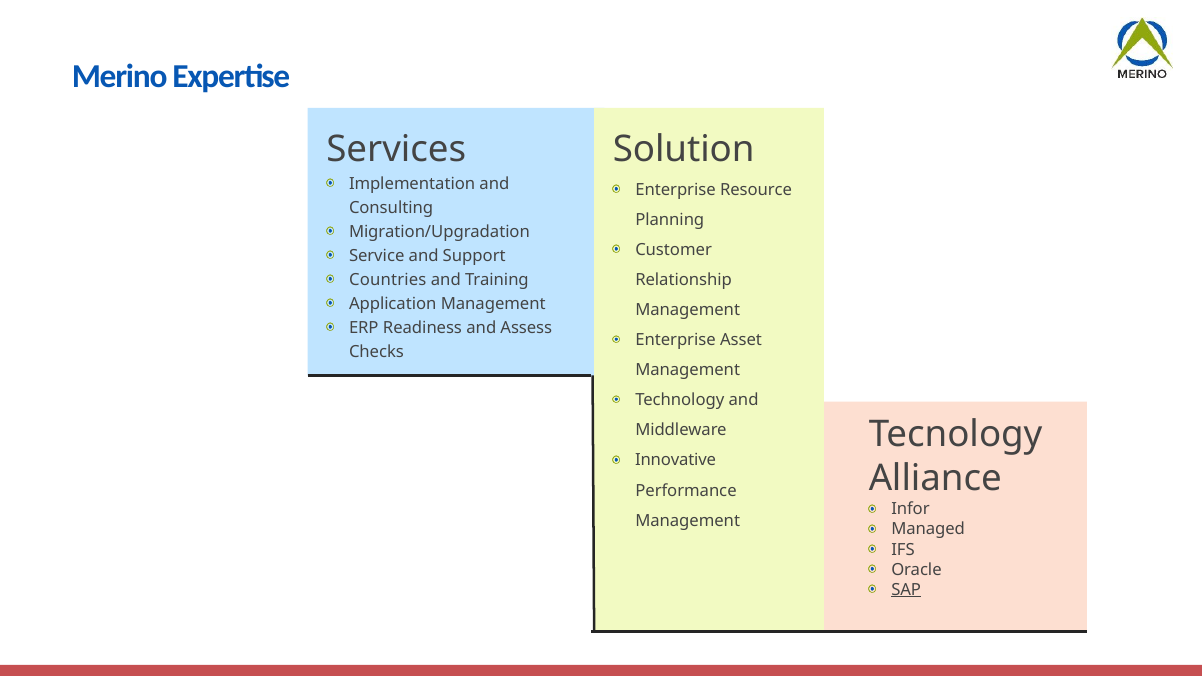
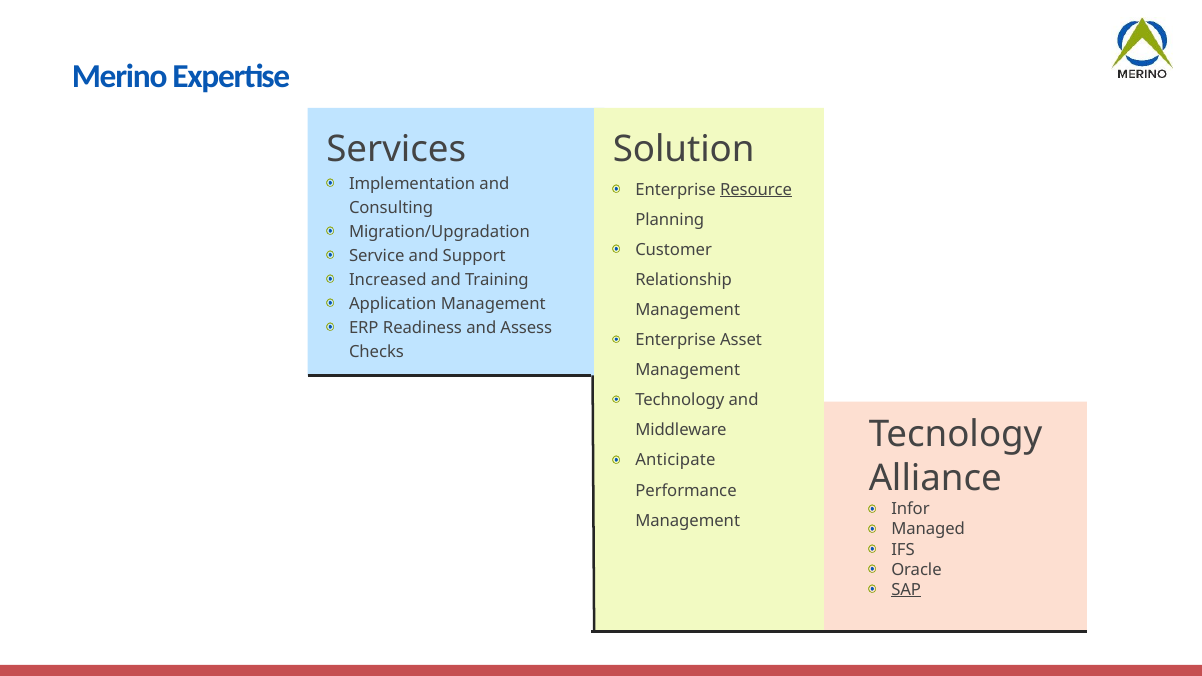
Resource underline: none -> present (756, 190)
Countries: Countries -> Increased (388, 280)
Innovative: Innovative -> Anticipate (675, 461)
